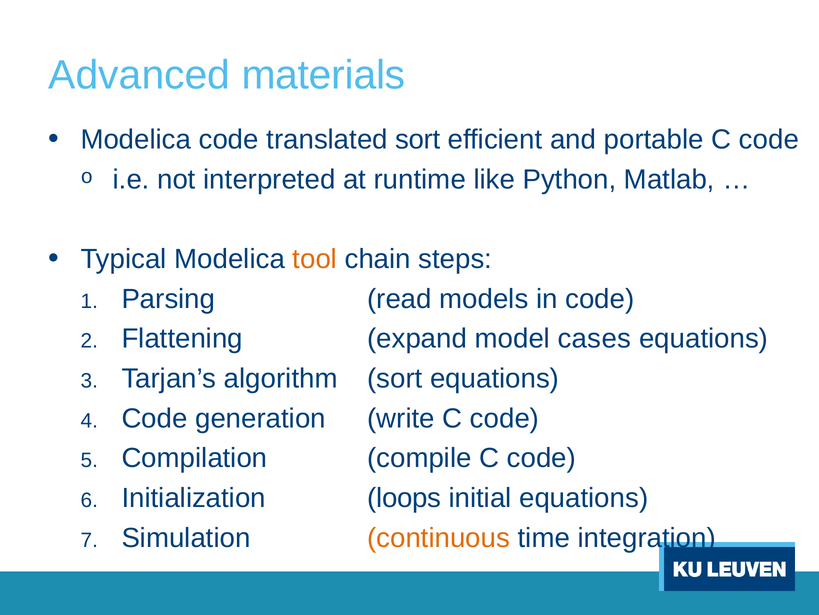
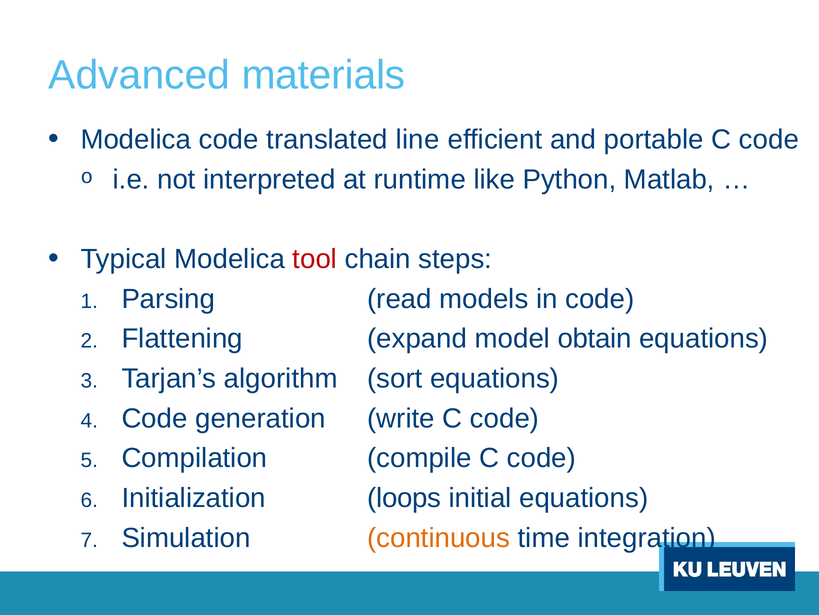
translated sort: sort -> line (418, 139)
tool colour: orange -> red (315, 259)
cases: cases -> obtain (595, 338)
